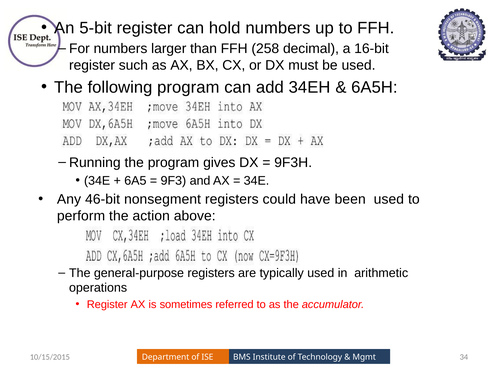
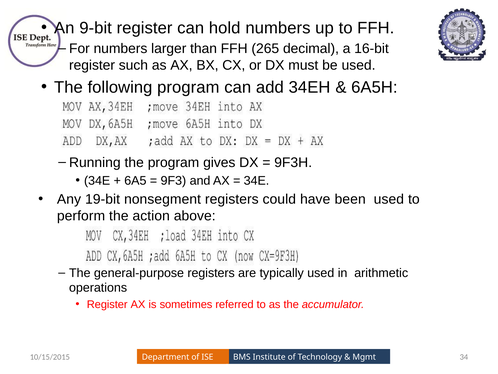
5-bit: 5-bit -> 9-bit (96, 28)
258: 258 -> 265 (265, 49)
46-bit: 46-bit -> 19-bit (103, 199)
